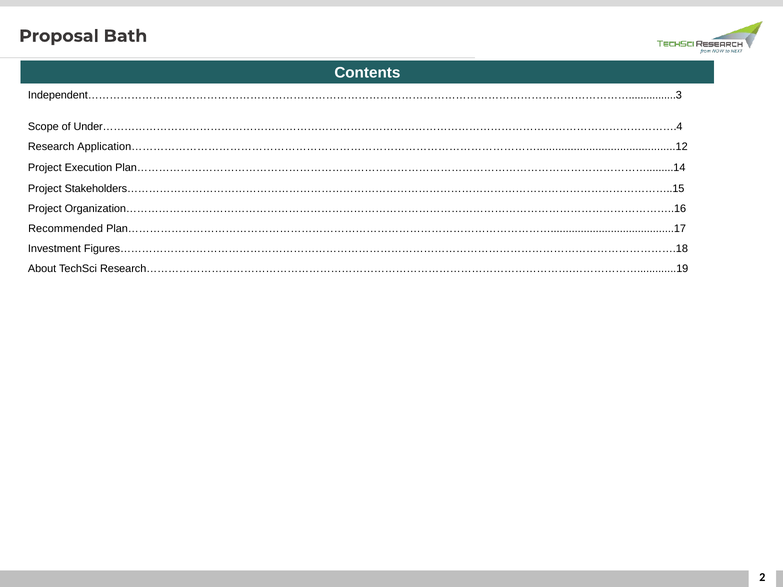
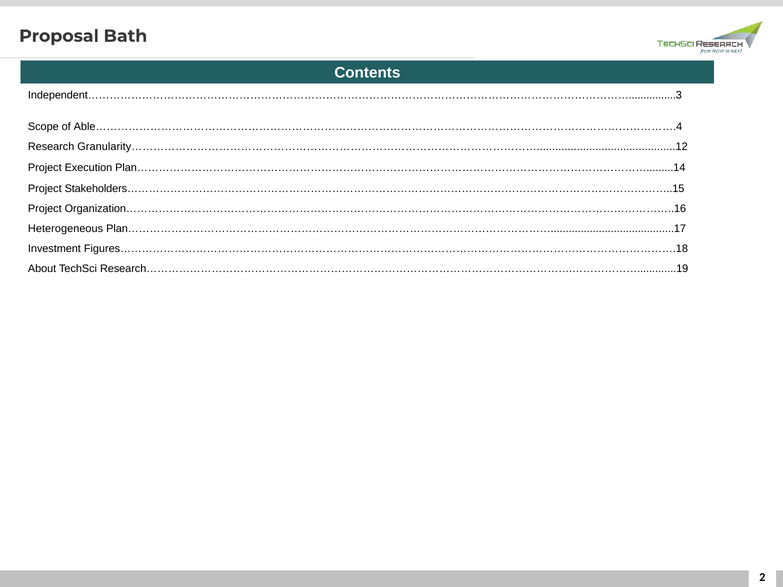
Under…………………………………………………………………………………………………………………………………………….4: Under…………………………………………………………………………………………………………………………………………….4 -> Able…………………………………………………………………………………………………………………………………………….4 (378, 127)
Application………………………………………………………………………………………………….............................................12: Application………………………………………………………………………………………………….............................................12 -> Granularity………………………………………………………………………………………………….............................................12 (383, 147)
Recommended: Recommended -> Heterogeneous (66, 229)
